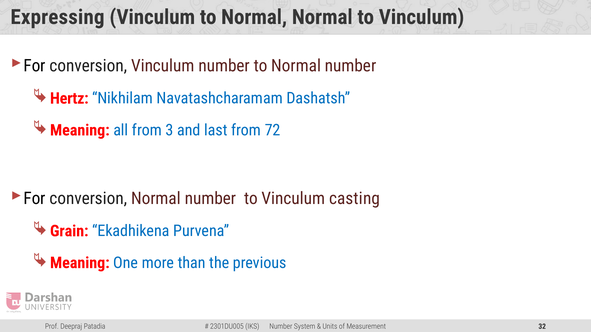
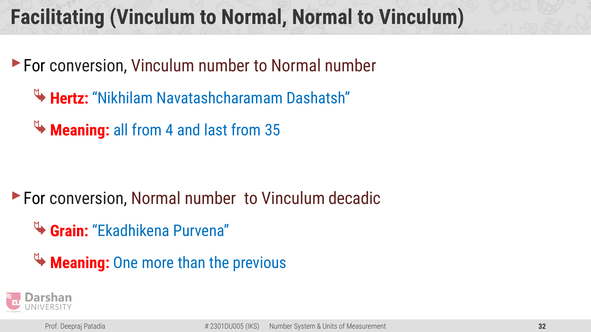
Expressing: Expressing -> Facilitating (58, 17)
3: 3 -> 4 (169, 130)
72: 72 -> 35 (273, 130)
casting: casting -> decadic (355, 199)
